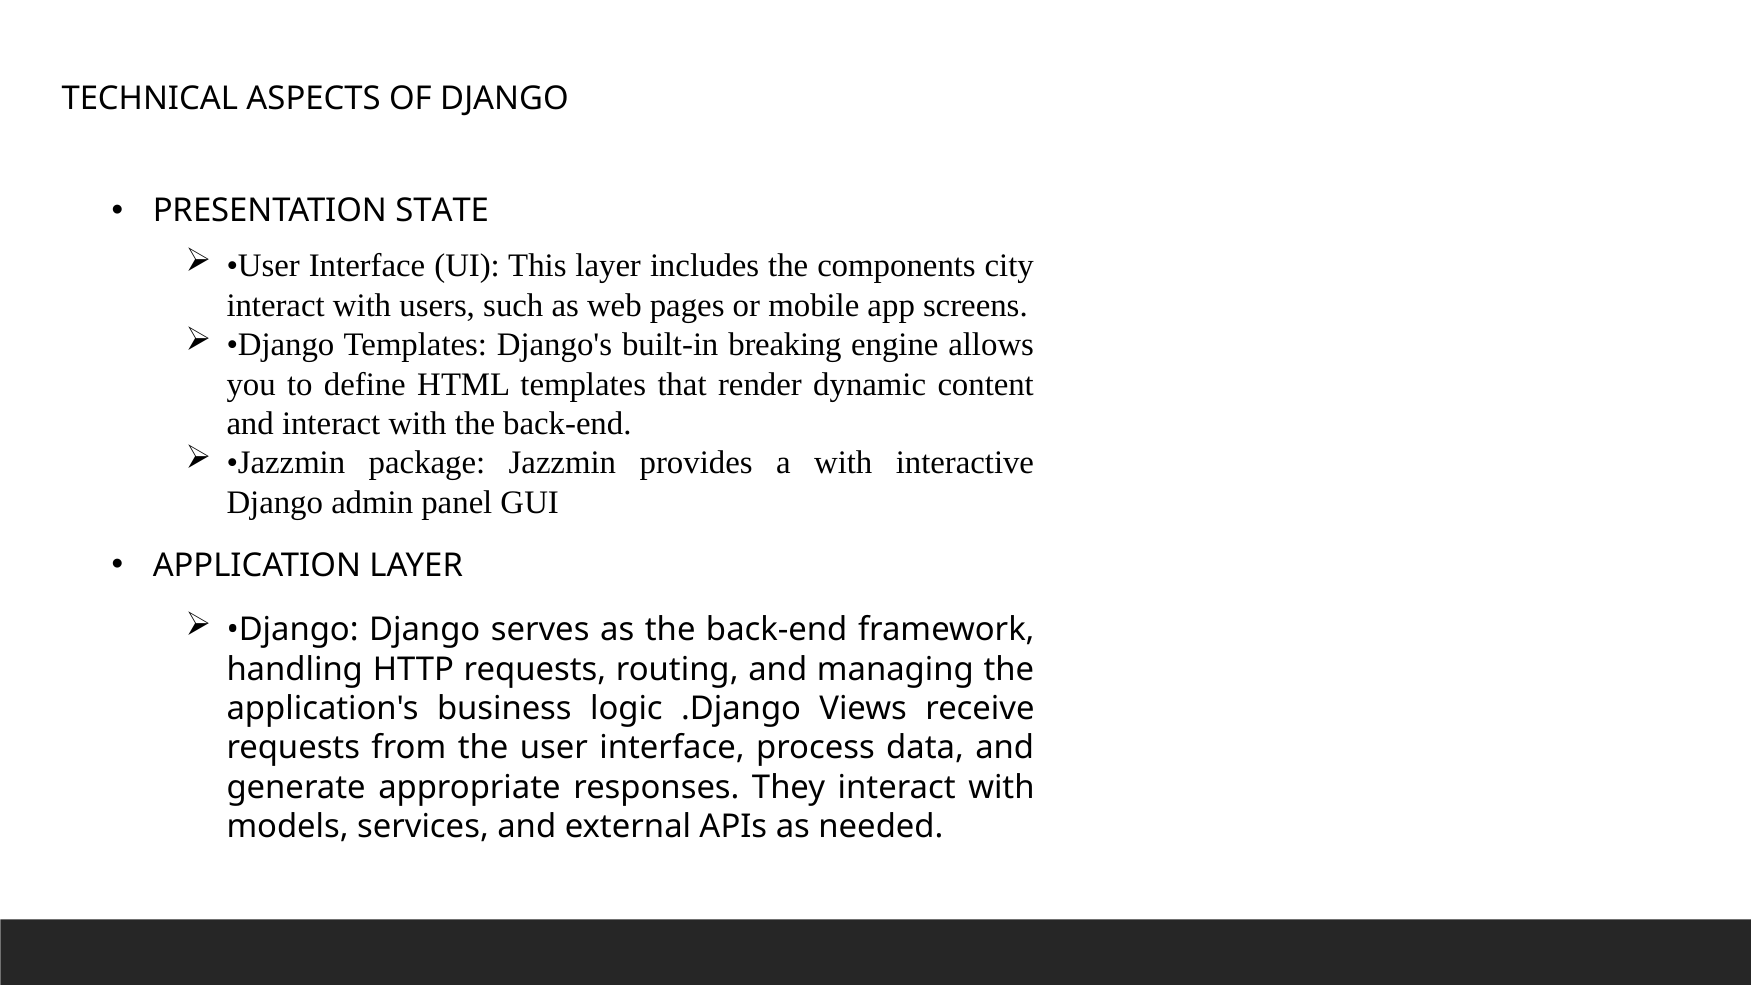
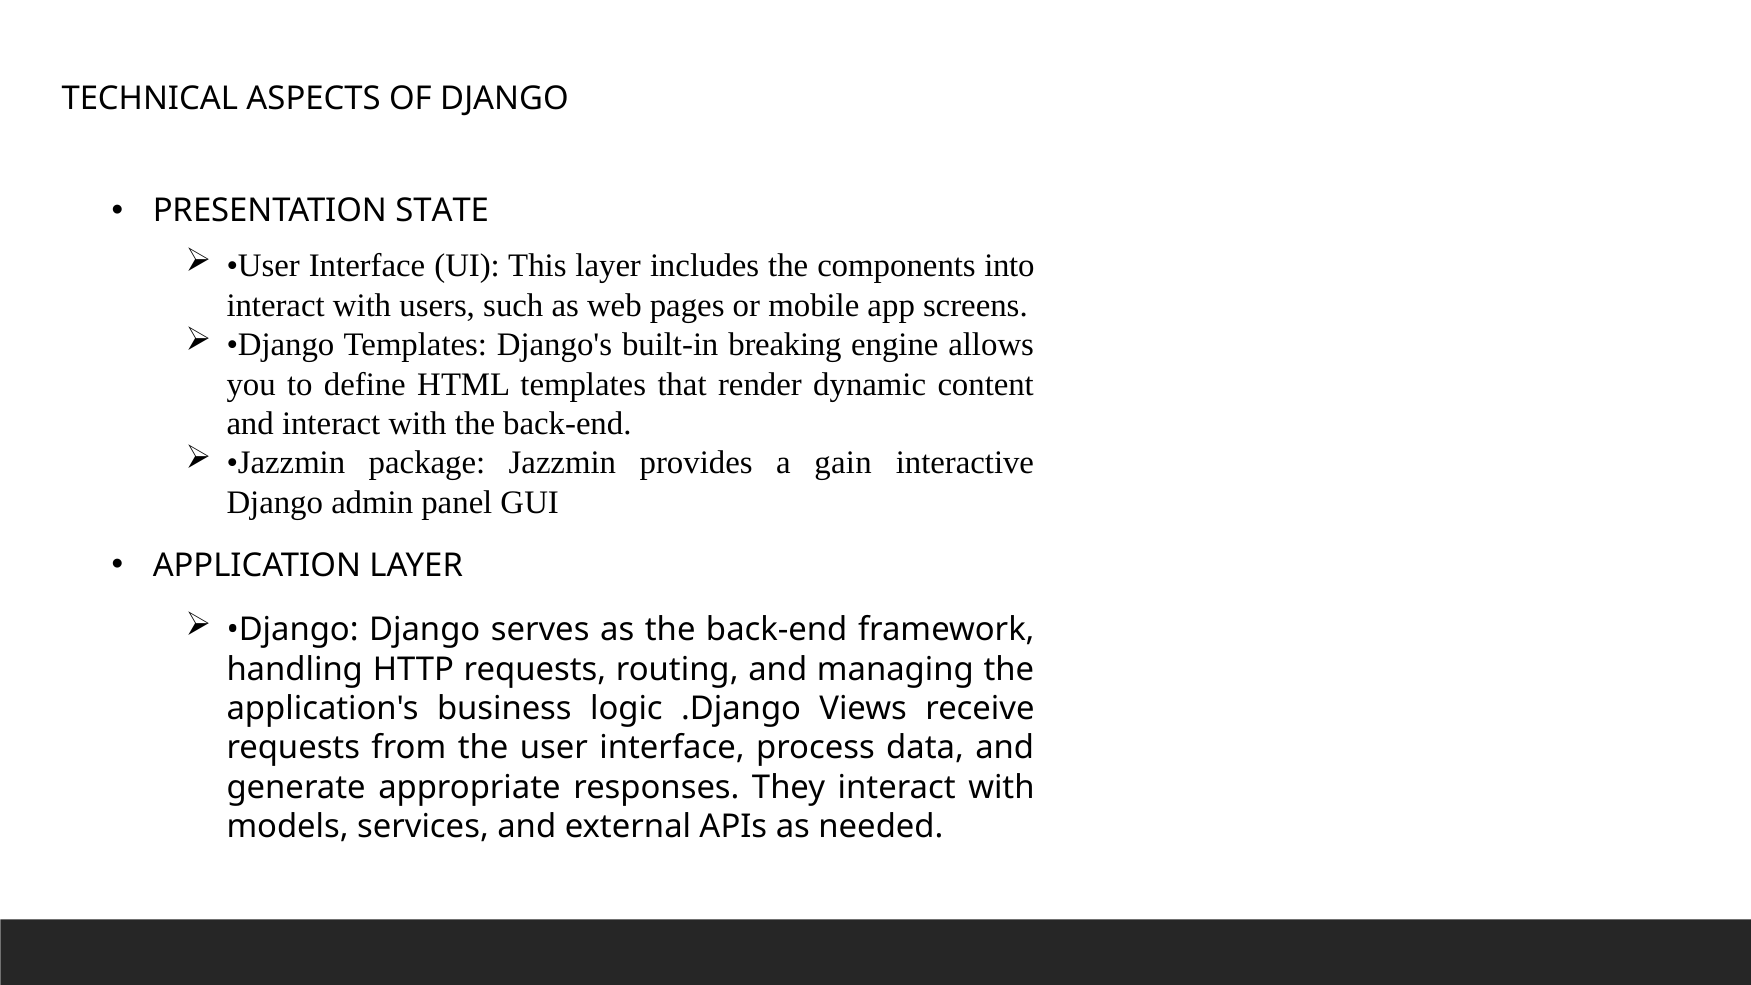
city: city -> into (1009, 266)
a with: with -> gain (843, 463)
